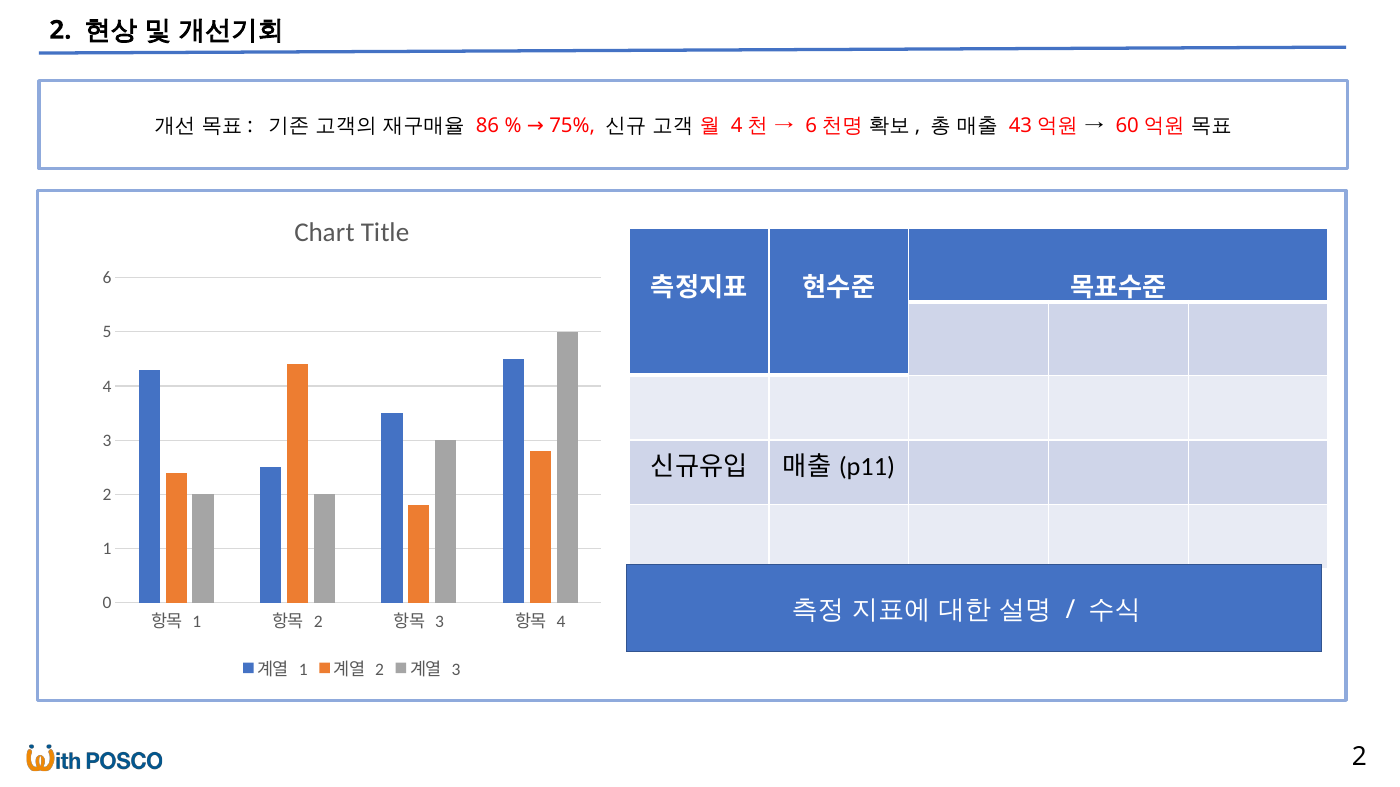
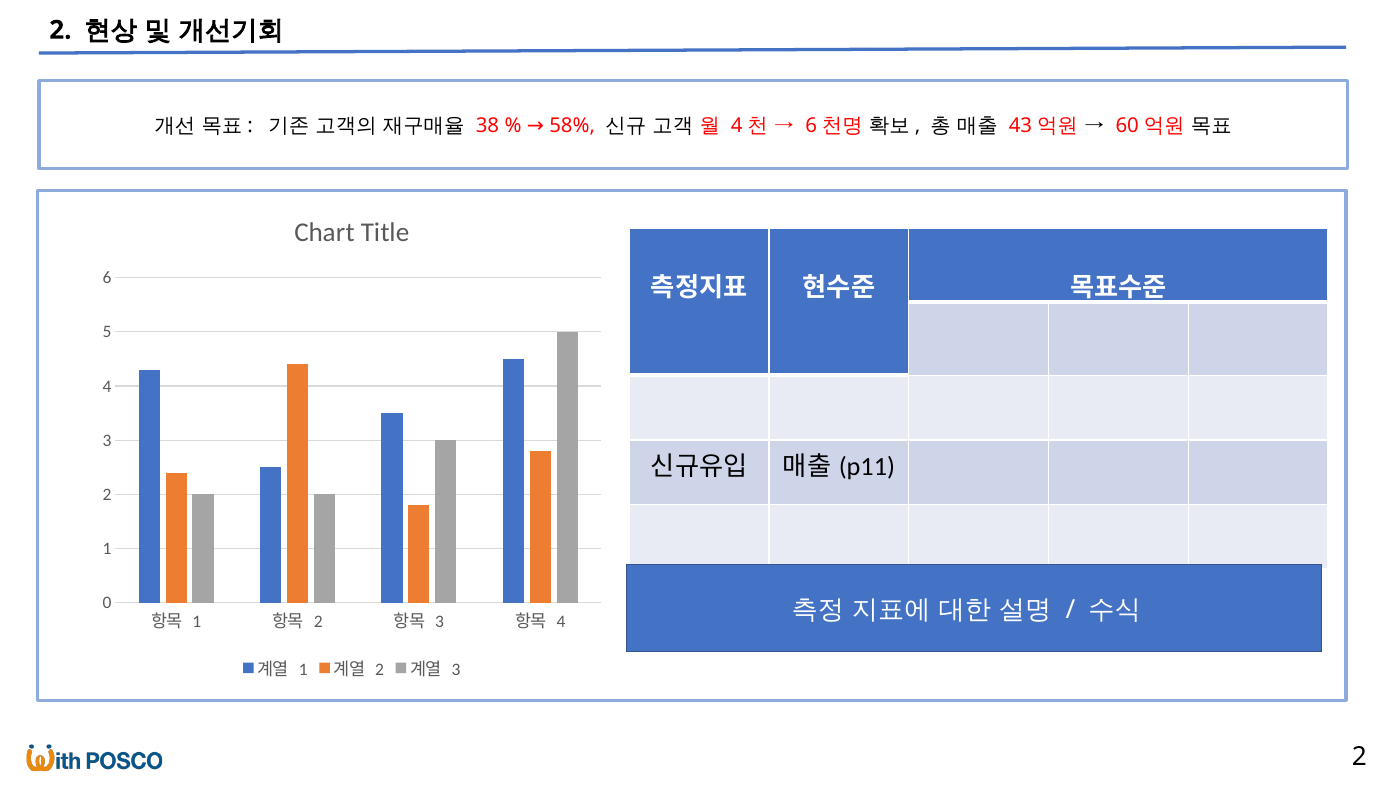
86: 86 -> 38 (488, 126)
75%: 75% -> 58% (572, 126)
